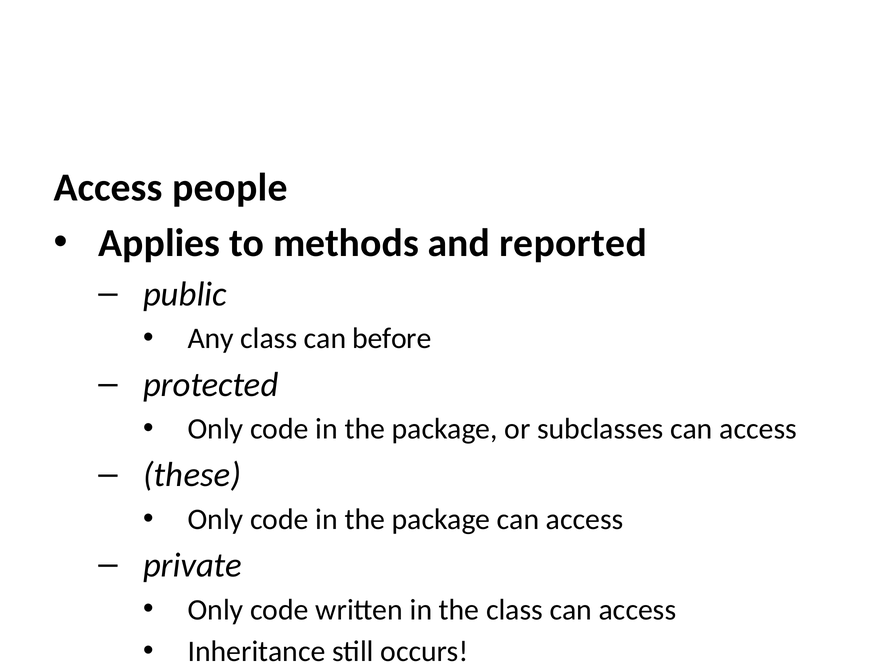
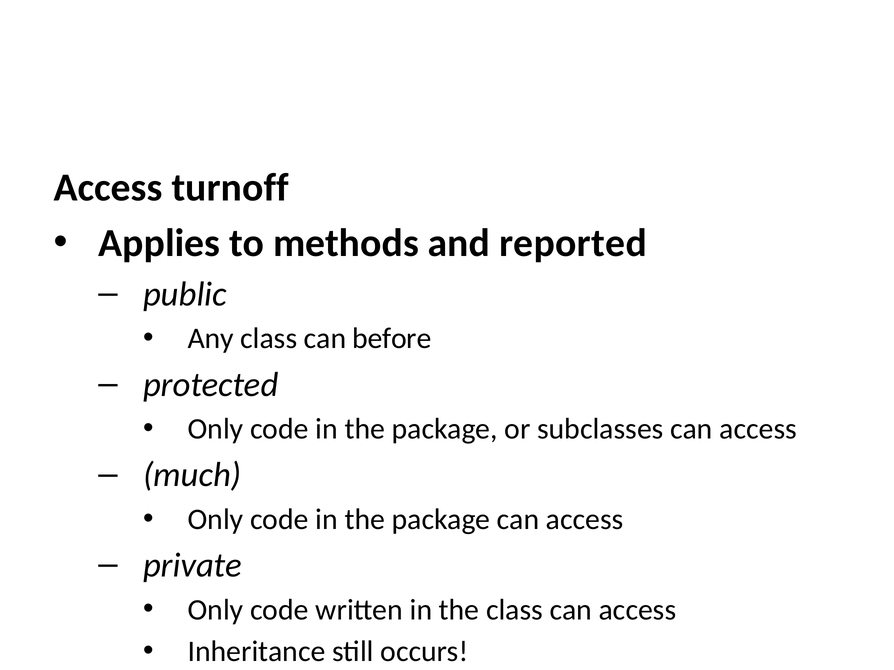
people: people -> turnoff (230, 188)
these: these -> much (192, 475)
